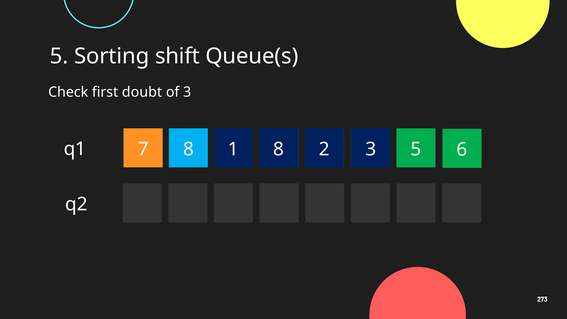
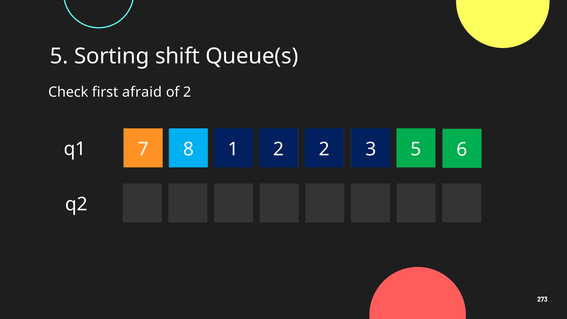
doubt: doubt -> afraid (142, 92)
of 3: 3 -> 2 (187, 92)
1 8: 8 -> 2 (279, 149)
